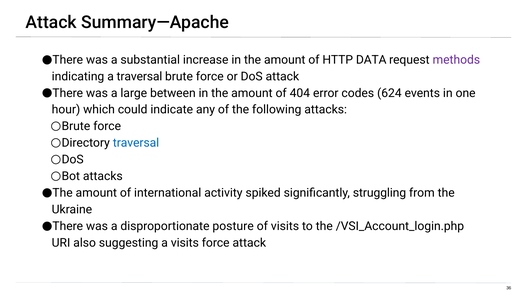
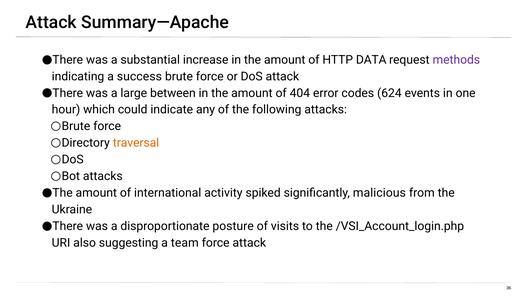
a traversal: traversal -> success (139, 77)
traversal colour: blue -> orange (136, 143)
struggling: struggling -> malicious (379, 193)
a visits: visits -> team (185, 243)
